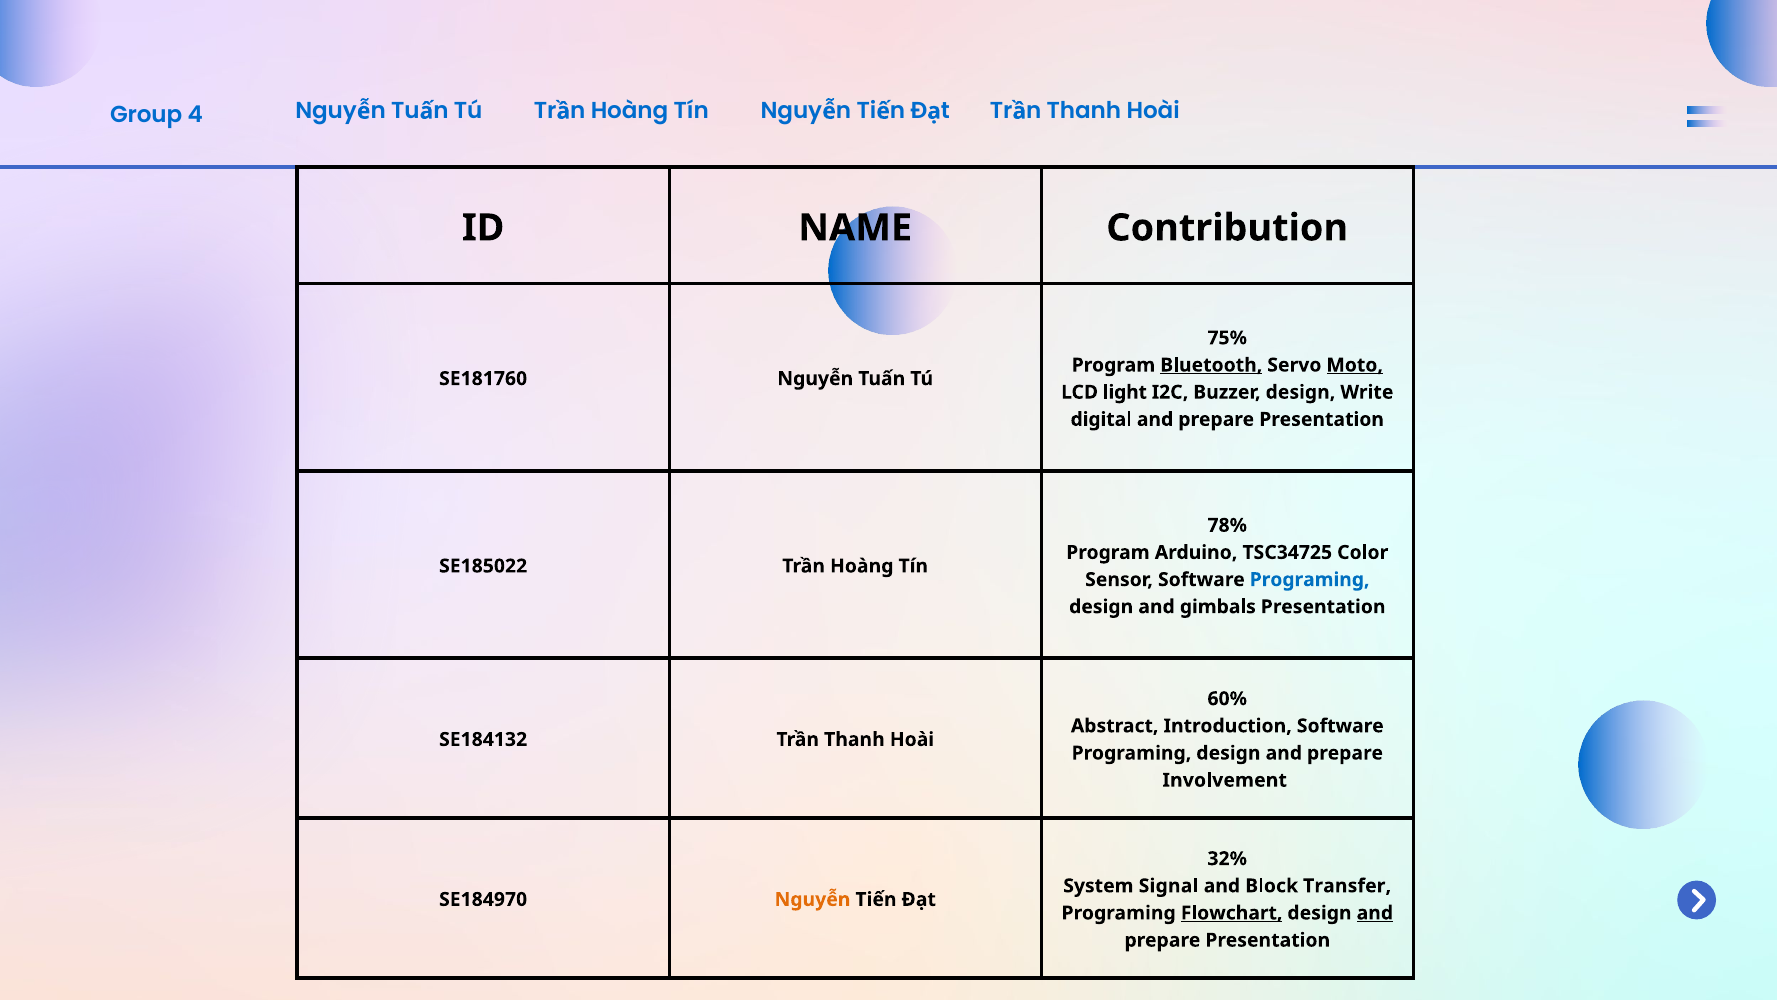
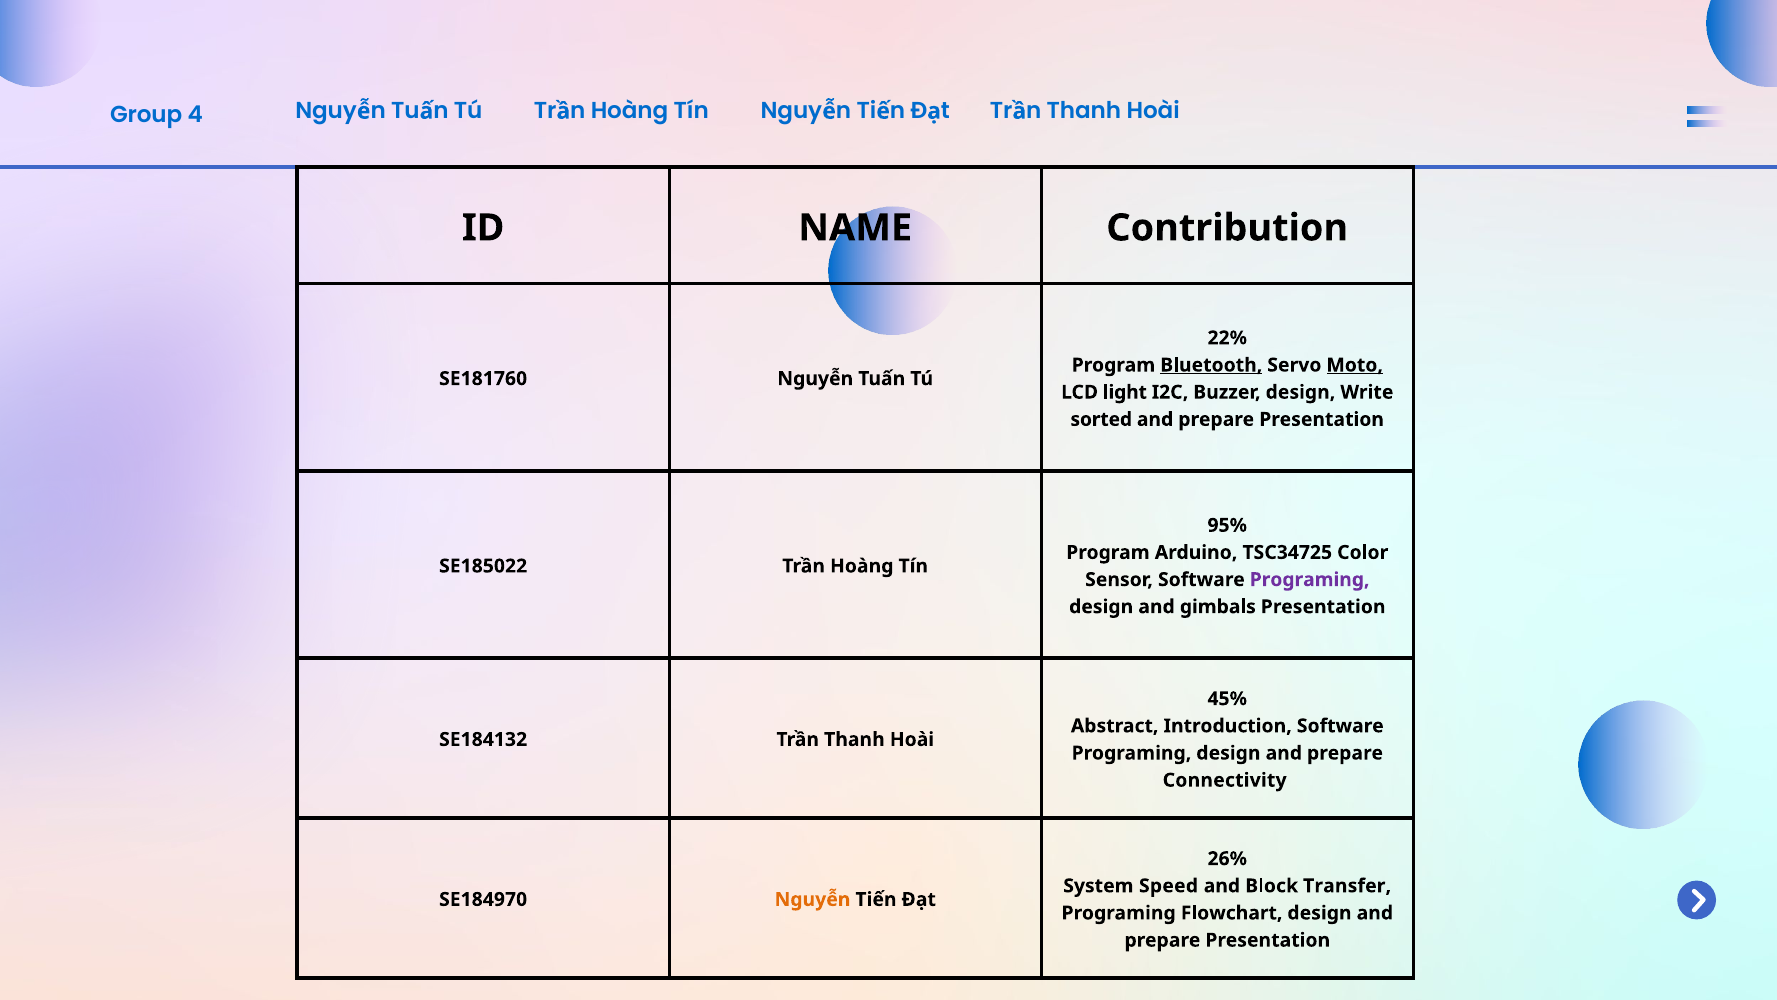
75%: 75% -> 22% (1227, 338)
digital: digital -> sorted (1101, 419)
78%: 78% -> 95% (1227, 525)
Programing colour: blue -> purple (1310, 579)
60%: 60% -> 45% (1227, 698)
Involvement: Involvement -> Connectivity (1225, 780)
32%: 32% -> 26% (1227, 858)
Signal: Signal -> Speed (1169, 886)
Flowchart underline: present -> none (1232, 913)
and underline: present -> none (1375, 913)
